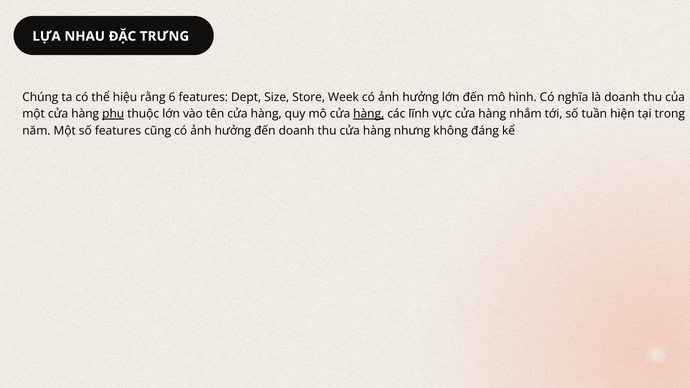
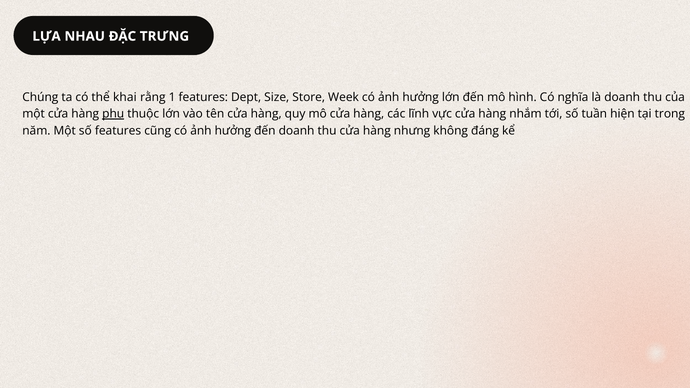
hiệu: hiệu -> khai (125, 97)
6: 6 -> 1 (172, 97)
hàng underline: present -> none (369, 114)
